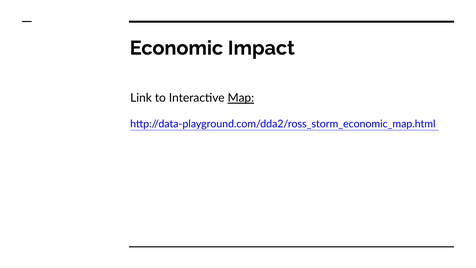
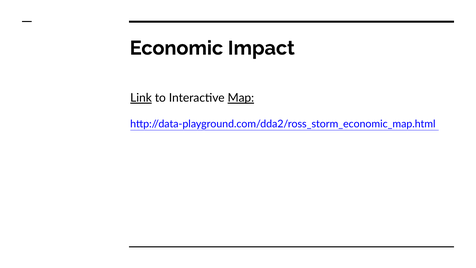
Link underline: none -> present (141, 98)
